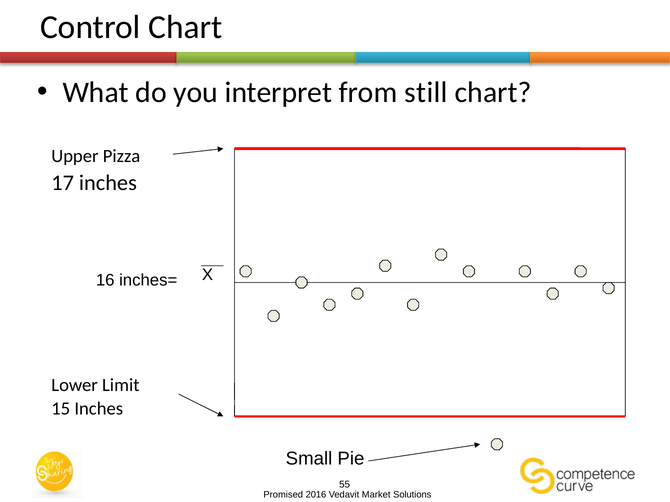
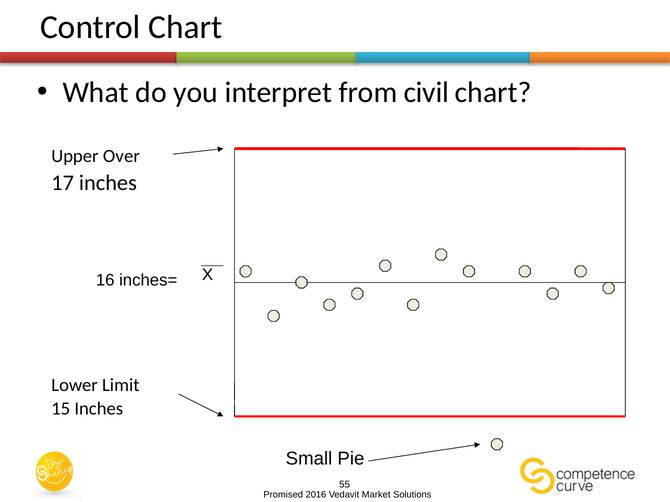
still: still -> civil (426, 92)
Pizza: Pizza -> Over (121, 156)
